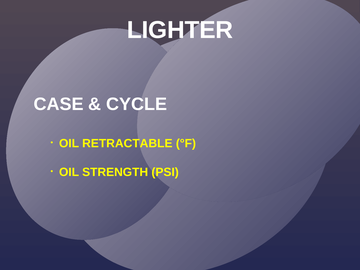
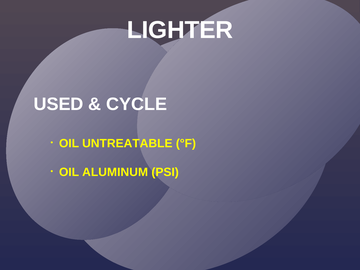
CASE: CASE -> USED (59, 104)
RETRACTABLE: RETRACTABLE -> UNTREATABLE (127, 143)
STRENGTH: STRENGTH -> ALUMINUM (115, 172)
